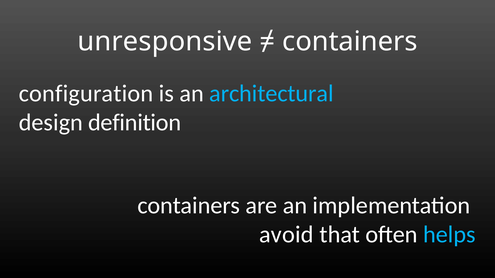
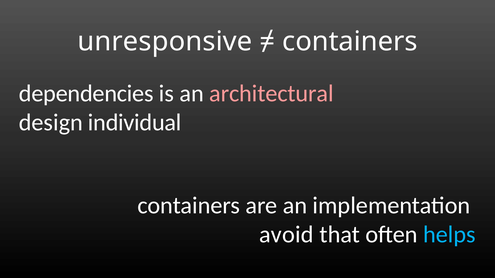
configuration: configuration -> dependencies (86, 94)
architectural colour: light blue -> pink (271, 94)
definition: definition -> individual (135, 123)
